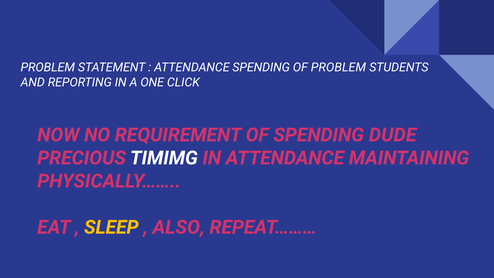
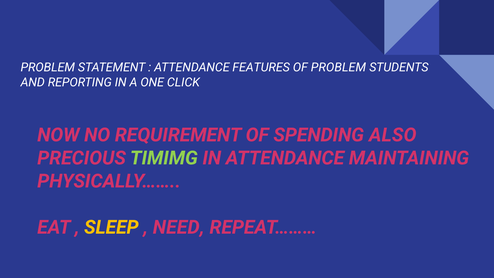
ATTENDANCE SPENDING: SPENDING -> FEATURES (261, 67)
DUDE: DUDE -> ALSO (393, 135)
TIMIMG colour: white -> light green (164, 158)
ALSO: ALSO -> NEED (179, 227)
